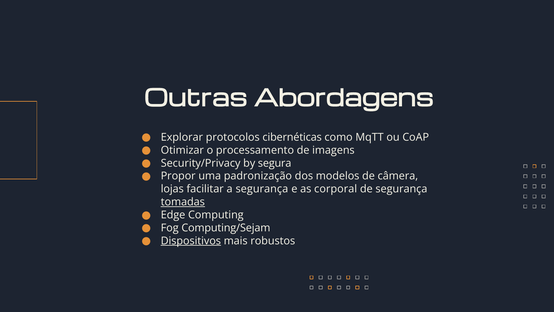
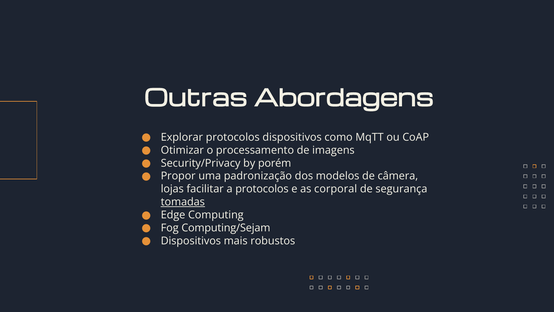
protocolos cibernéticas: cibernéticas -> dispositivos (292, 137)
segura: segura -> porém (275, 163)
a segurança: segurança -> protocolos (262, 189)
Dispositivos underline: present -> none (191, 241)
